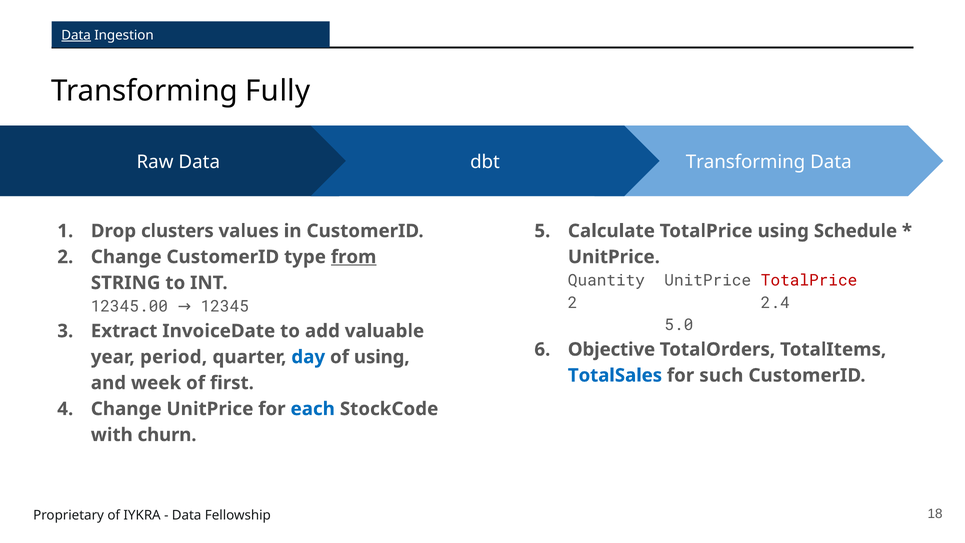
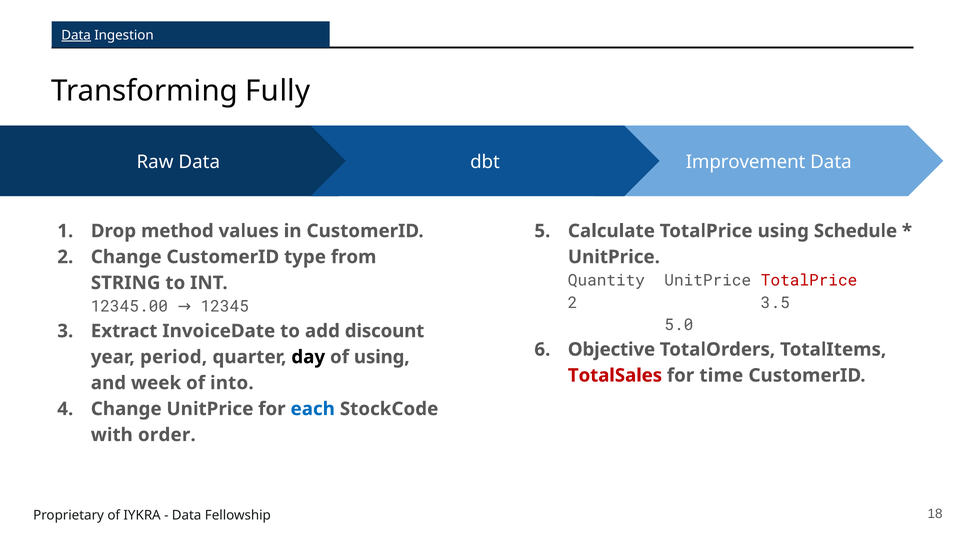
Transforming: Transforming -> Improvement (746, 162)
clusters: clusters -> method (177, 231)
from underline: present -> none (354, 257)
2.4: 2.4 -> 3.5 (775, 303)
valuable: valuable -> discount (385, 331)
day colour: blue -> black (308, 357)
TotalSales colour: blue -> red (615, 375)
such: such -> time (721, 375)
first: first -> into (232, 383)
churn: churn -> order (167, 435)
